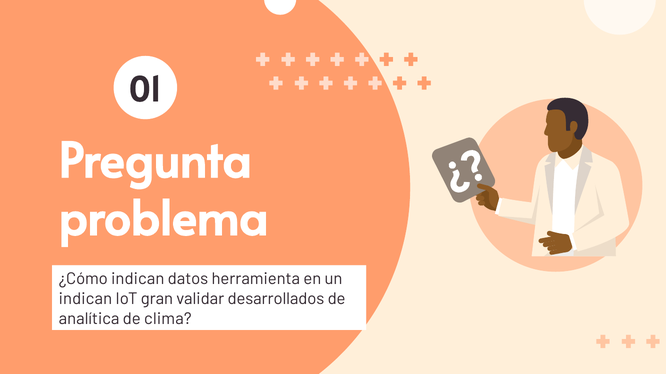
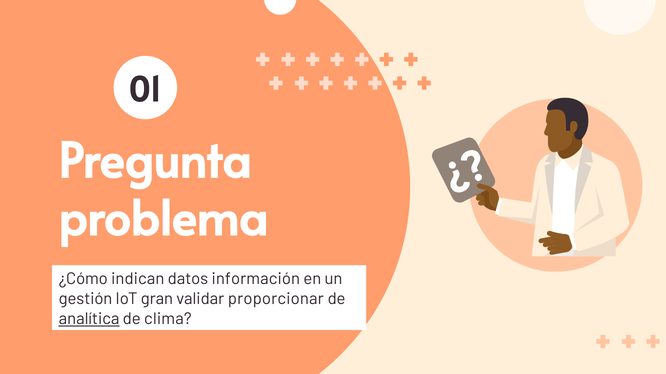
herramienta: herramienta -> información (256, 279)
indican: indican -> gestión (85, 299)
desarrollados: desarrollados -> proporcionar (276, 299)
analítica underline: none -> present (89, 319)
